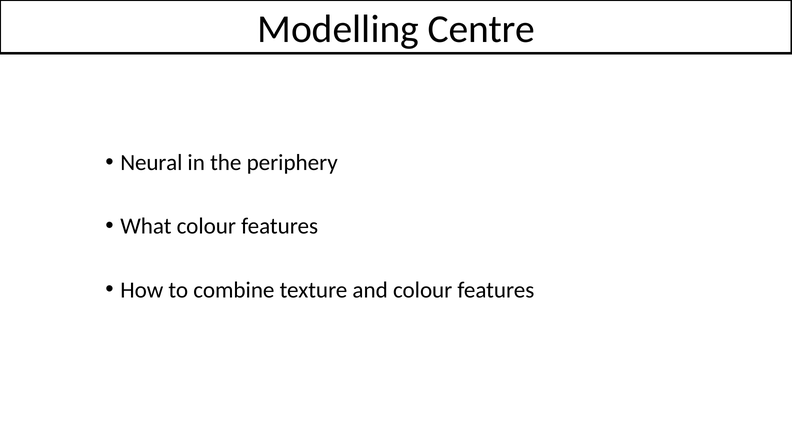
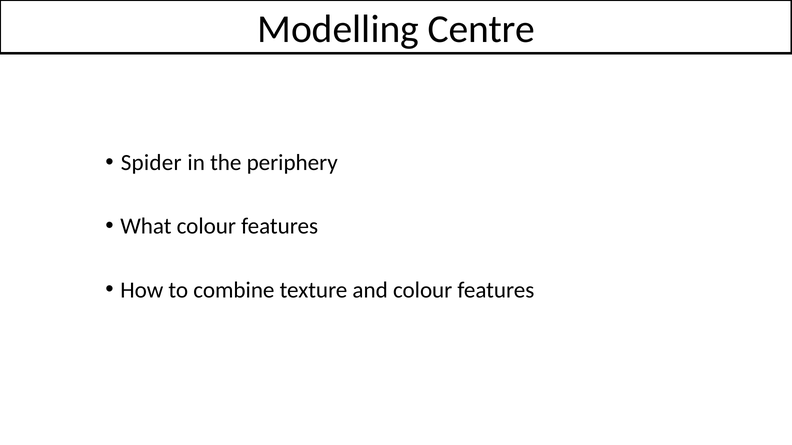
Neural: Neural -> Spider (151, 163)
